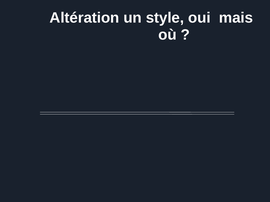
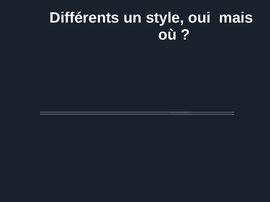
Altération: Altération -> Différents (84, 18)
